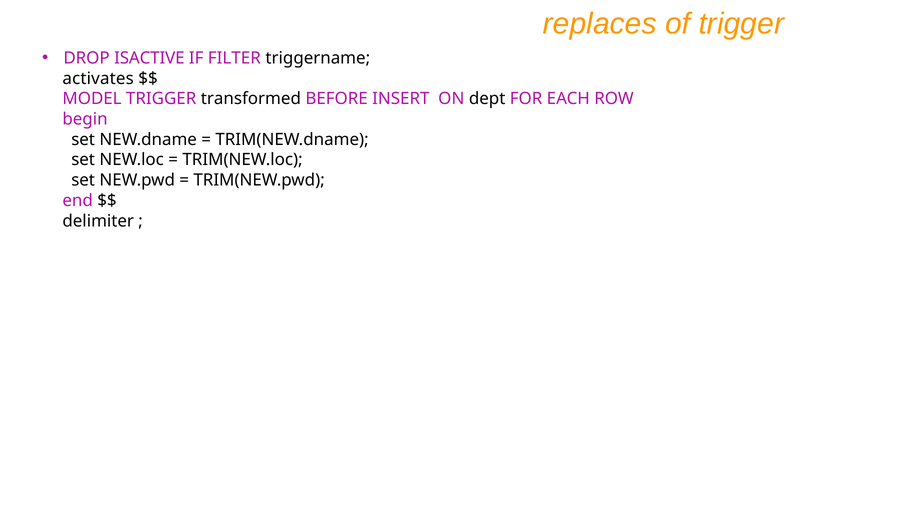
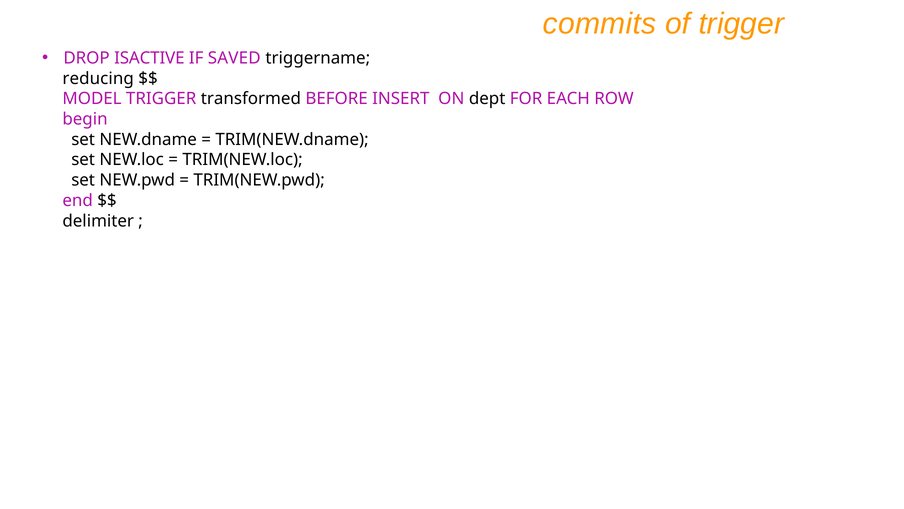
replaces: replaces -> commits (600, 24)
FILTER: FILTER -> SAVED (234, 58)
activates: activates -> reducing (98, 78)
